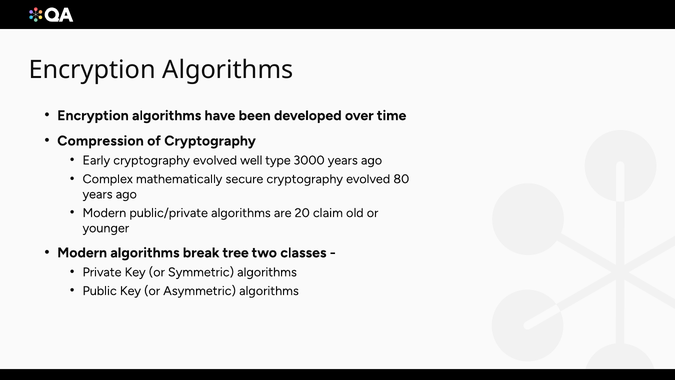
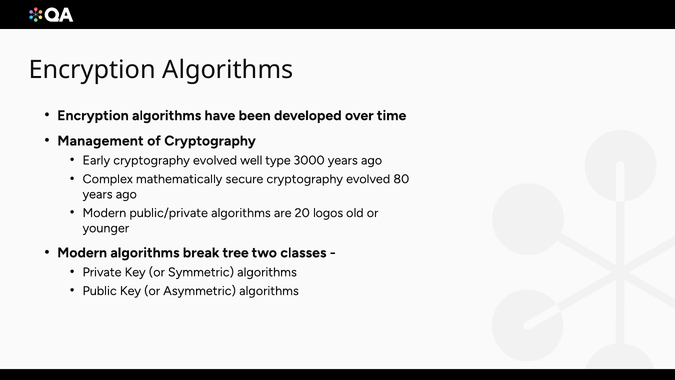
Compression: Compression -> Management (100, 141)
claim: claim -> logos (328, 213)
